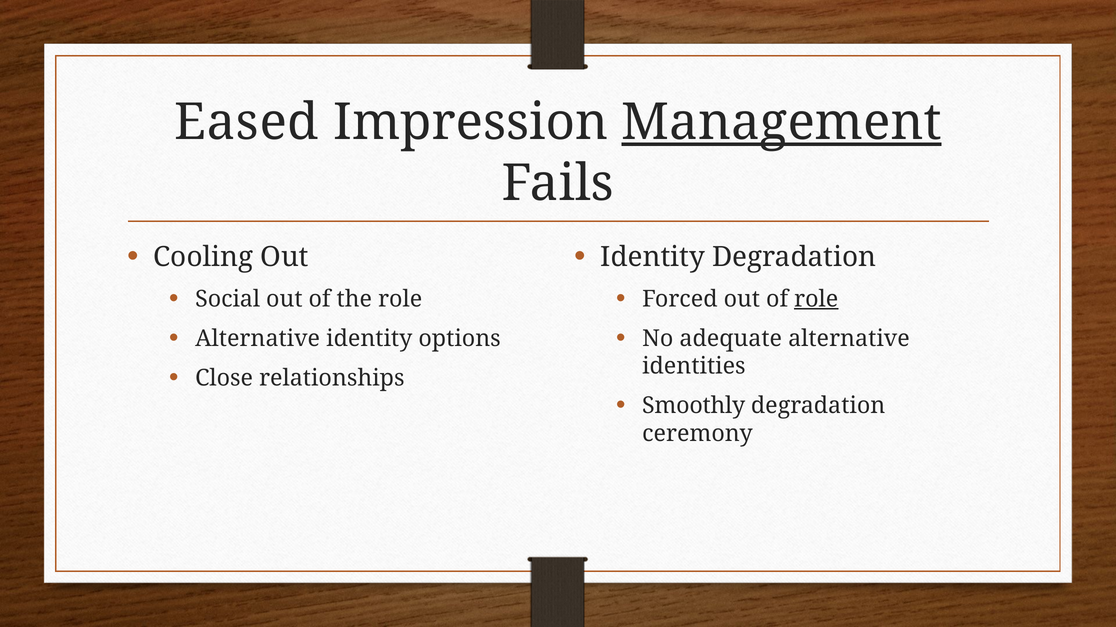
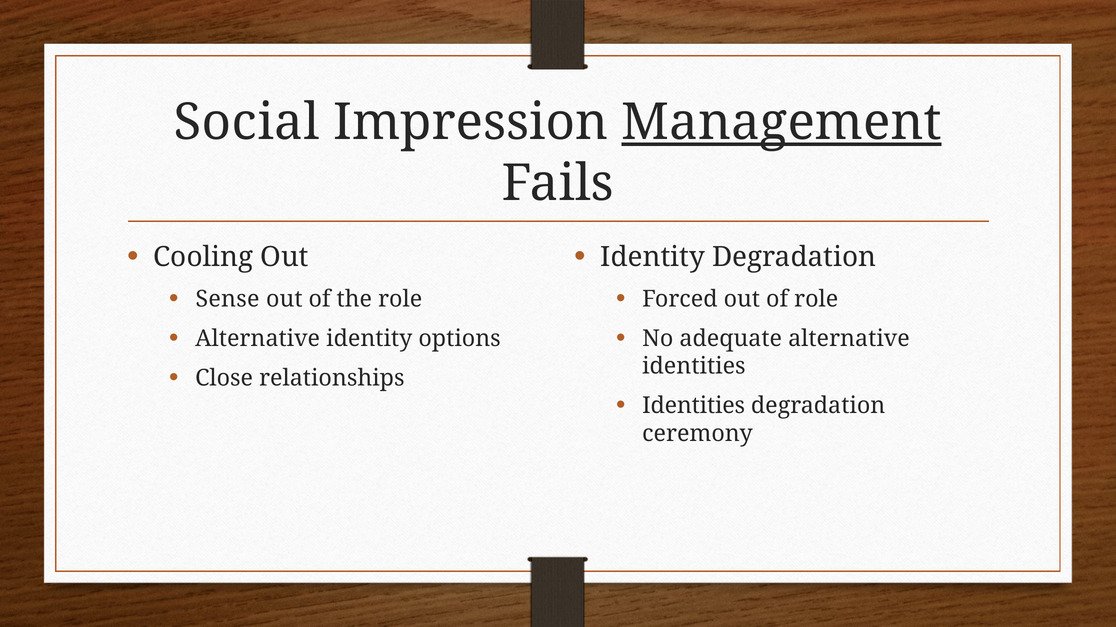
Eased: Eased -> Social (247, 122)
Social: Social -> Sense (228, 299)
role underline: present -> none (816, 299)
Smoothly: Smoothly -> Identities (694, 406)
